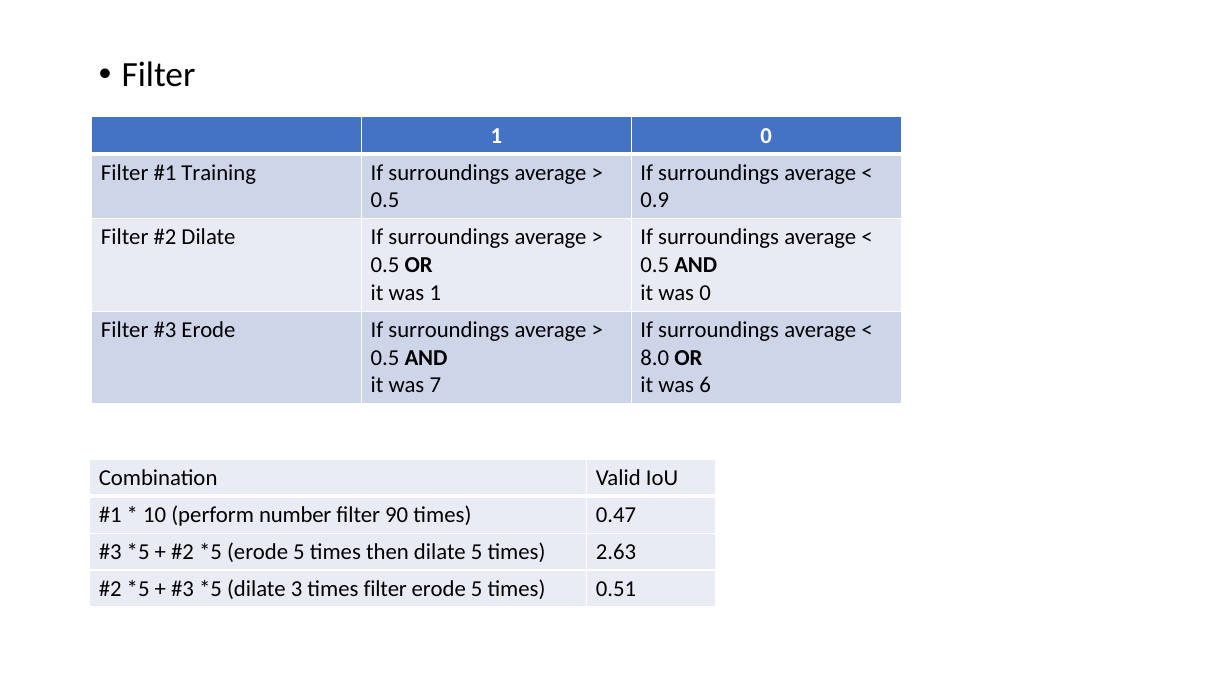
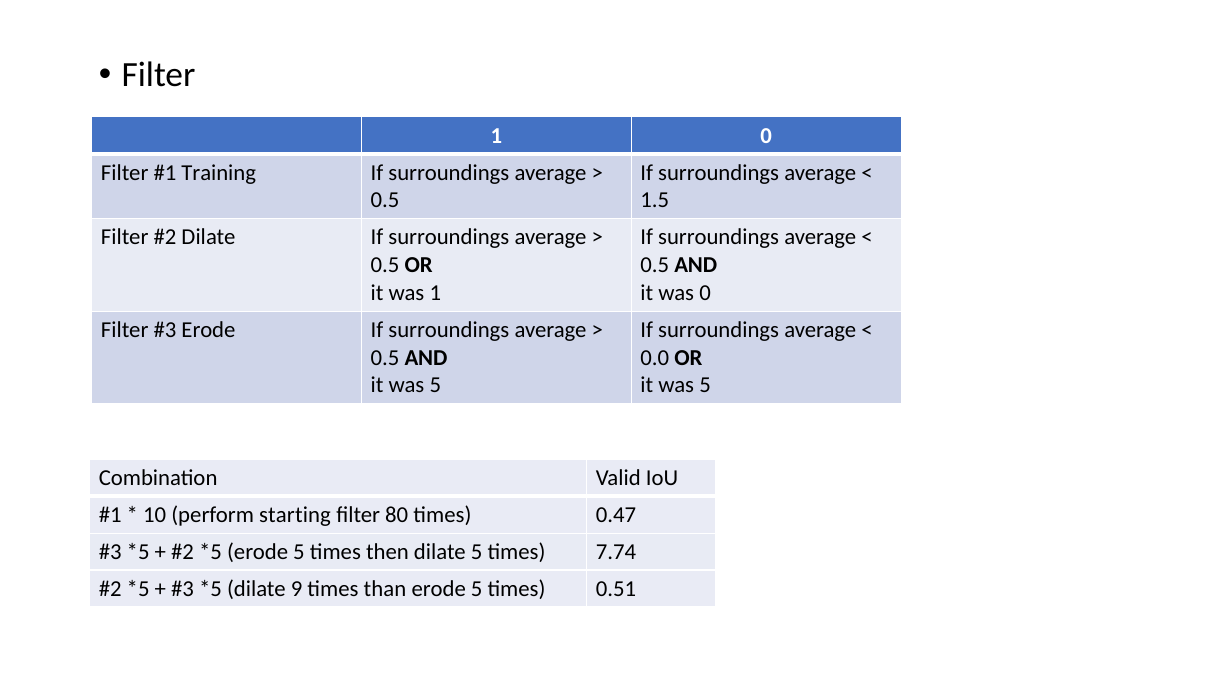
0.9: 0.9 -> 1.5 (655, 200)
8.0: 8.0 -> 0.0 (655, 358)
7: 7 -> 5 (435, 385)
6: 6 -> 5 (705, 385)
number: number -> starting (295, 515)
90: 90 -> 80 (397, 515)
2.63: 2.63 -> 7.74 (616, 552)
3: 3 -> 9 (297, 589)
times filter: filter -> than (385, 589)
